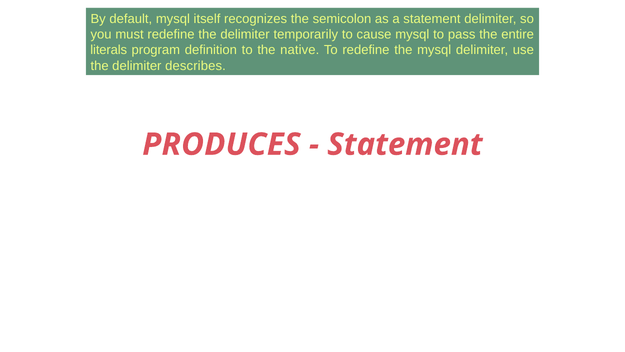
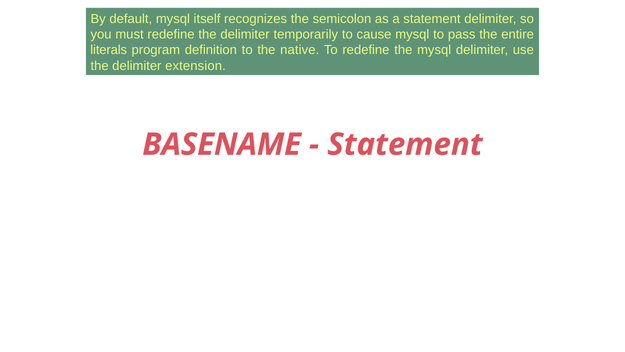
describes: describes -> extension (195, 66)
PRODUCES: PRODUCES -> BASENAME (222, 144)
